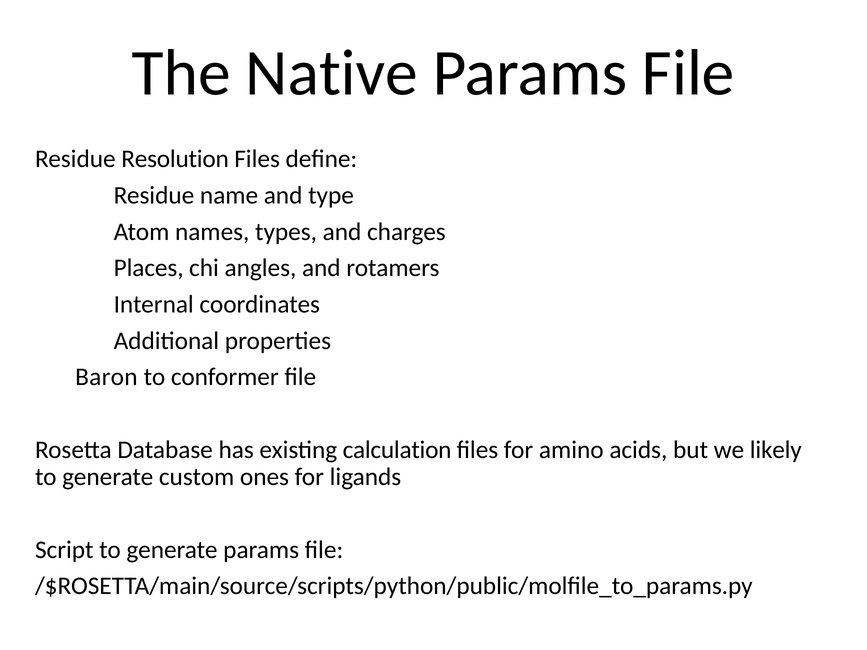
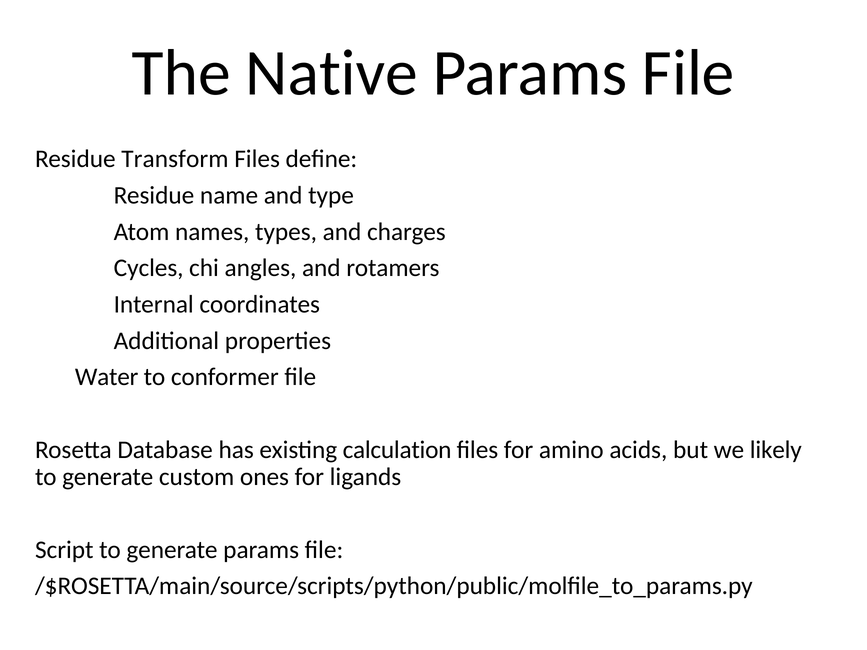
Resolution: Resolution -> Transform (175, 159)
Places: Places -> Cycles (149, 268)
Baron: Baron -> Water (107, 377)
